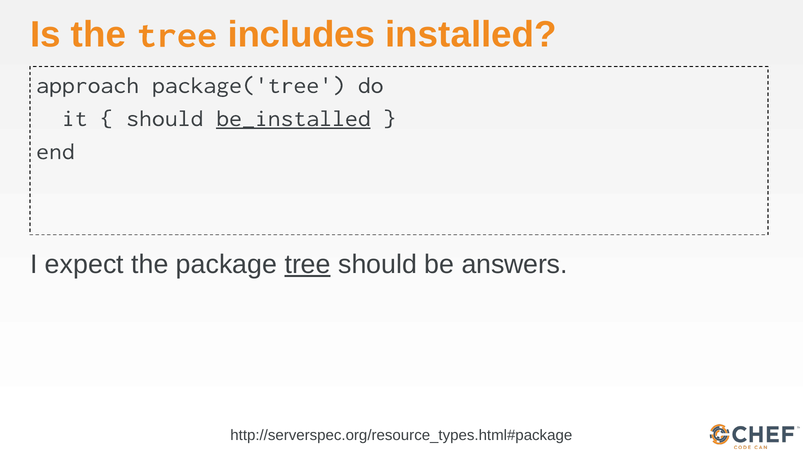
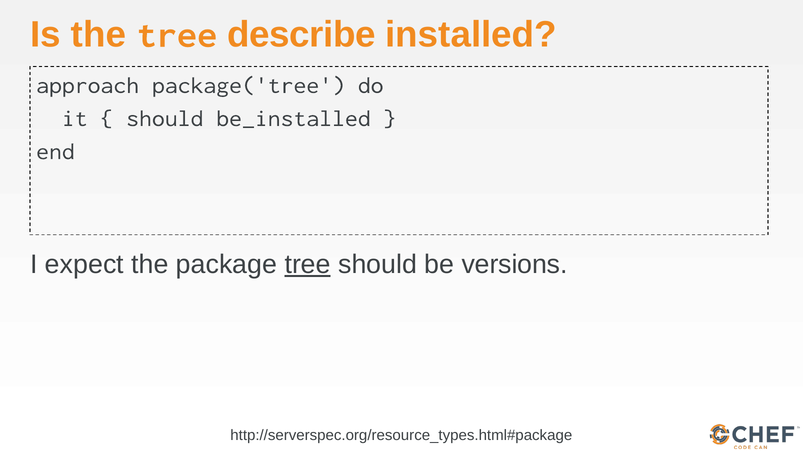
includes: includes -> describe (301, 35)
be_installed underline: present -> none (293, 118)
answers: answers -> versions (515, 265)
